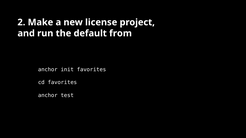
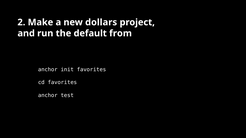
license: license -> dollars (101, 22)
